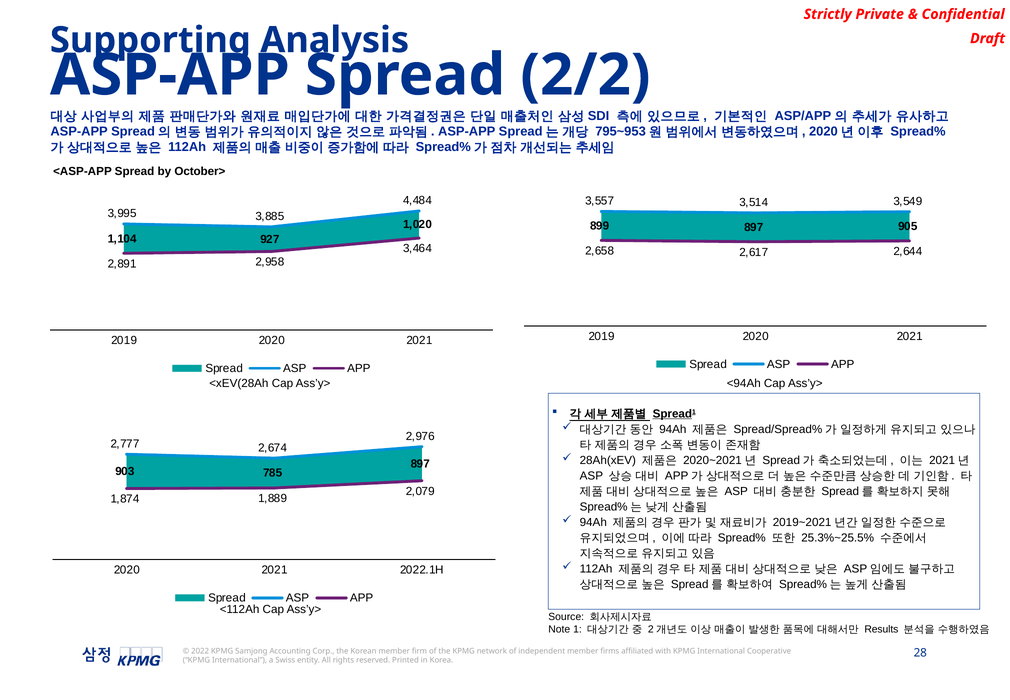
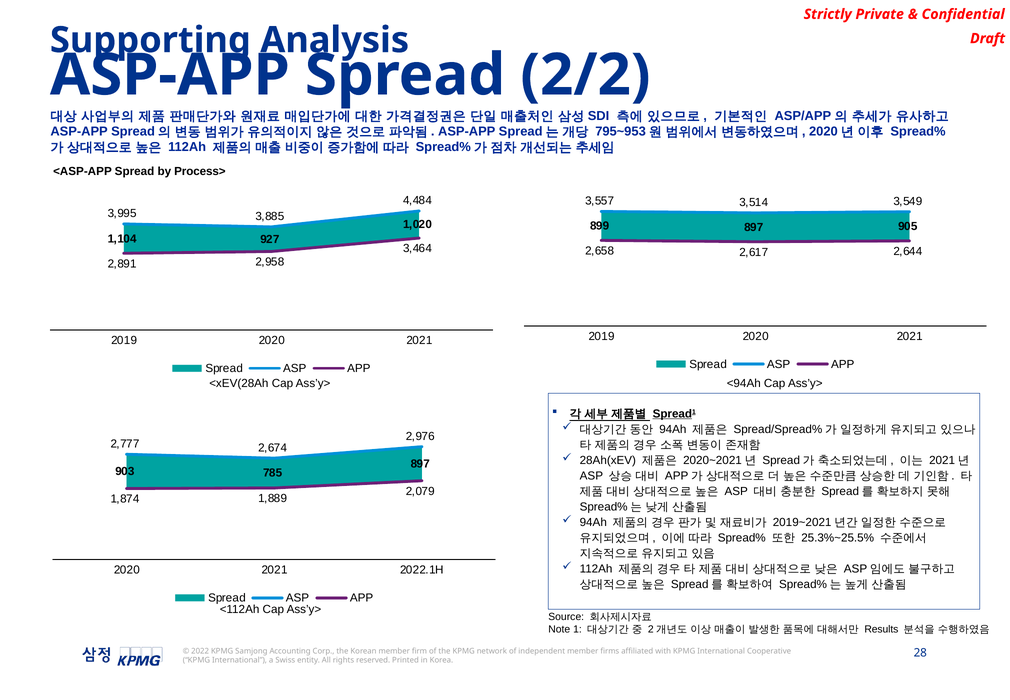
October>: October> -> Process> (200, 171)
